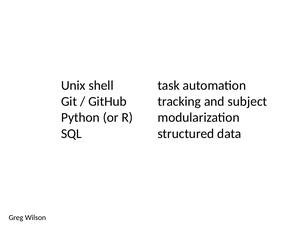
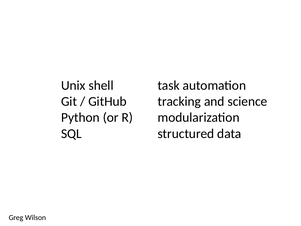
subject: subject -> science (247, 101)
